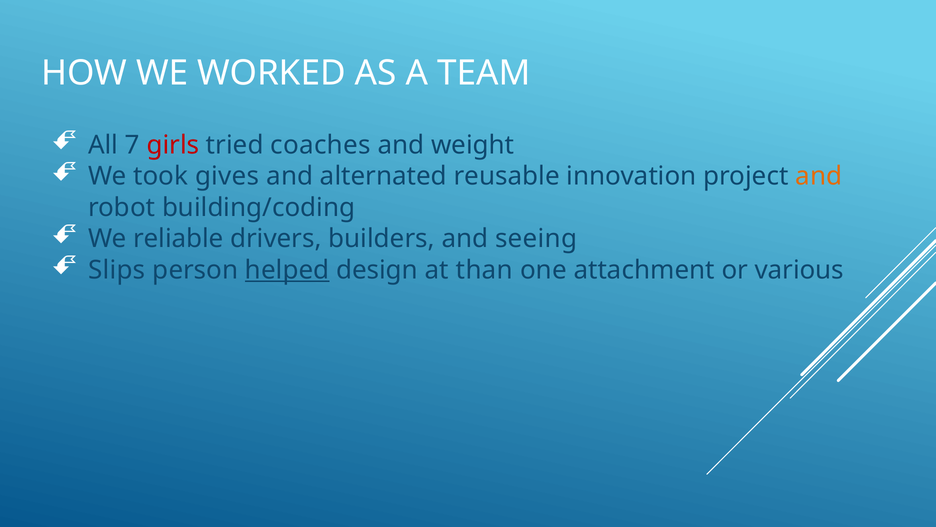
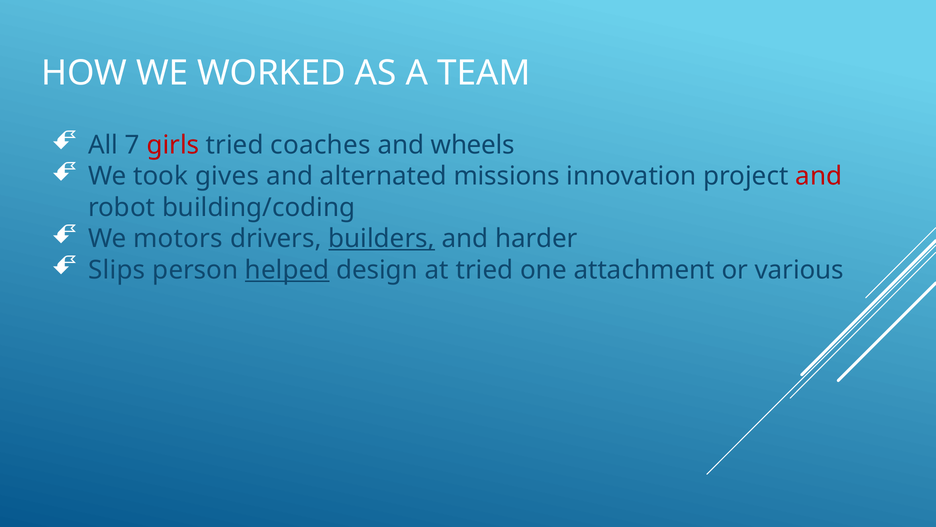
weight: weight -> wheels (473, 145)
reusable: reusable -> missions (507, 176)
and colour: orange -> red (819, 176)
reliable: reliable -> motors (178, 239)
builders underline: none -> present (382, 239)
seeing: seeing -> harder (536, 239)
at than: than -> tried (484, 270)
